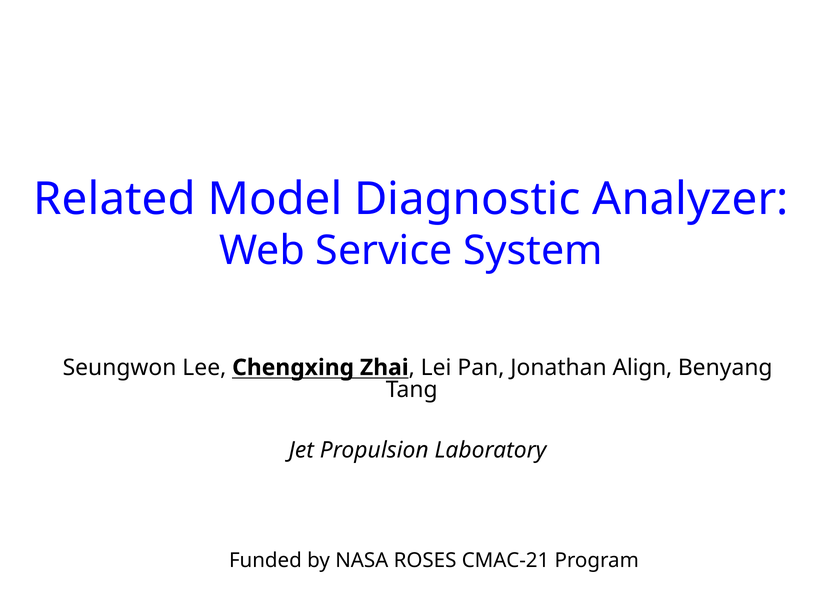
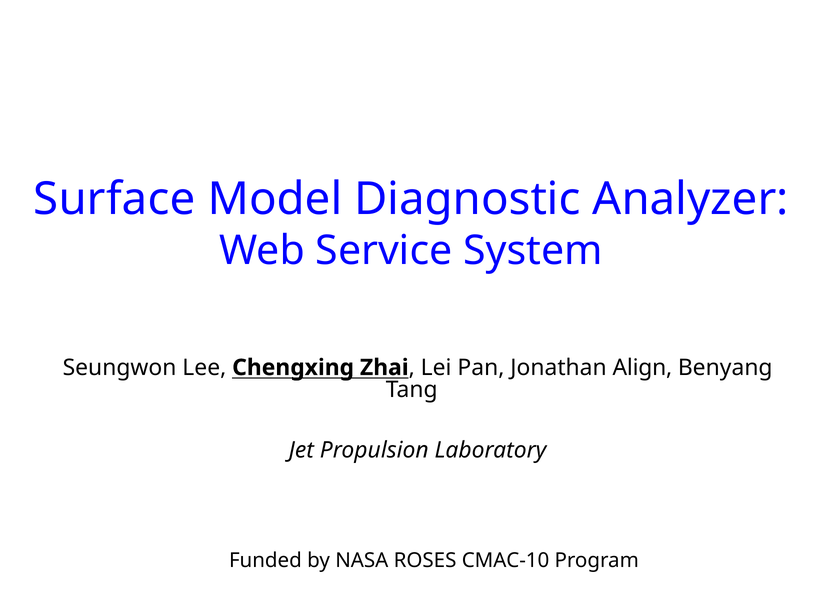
Related: Related -> Surface (114, 199)
CMAC-21: CMAC-21 -> CMAC-10 (506, 561)
